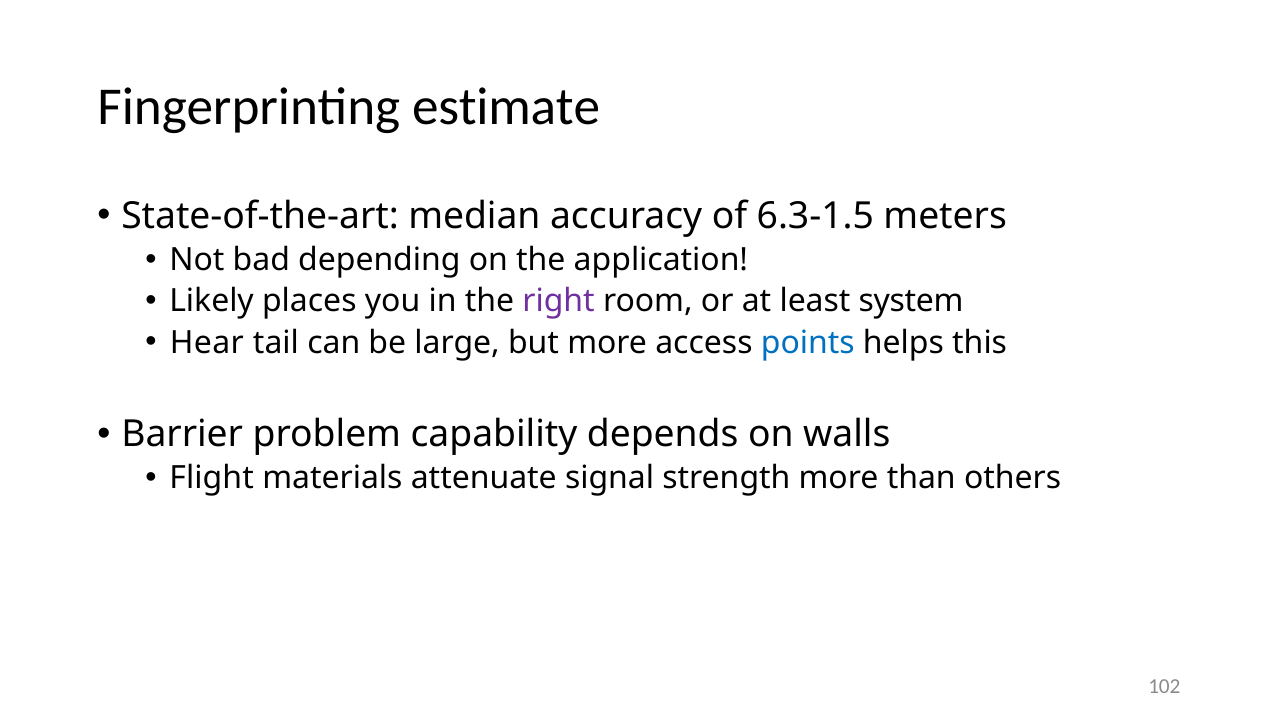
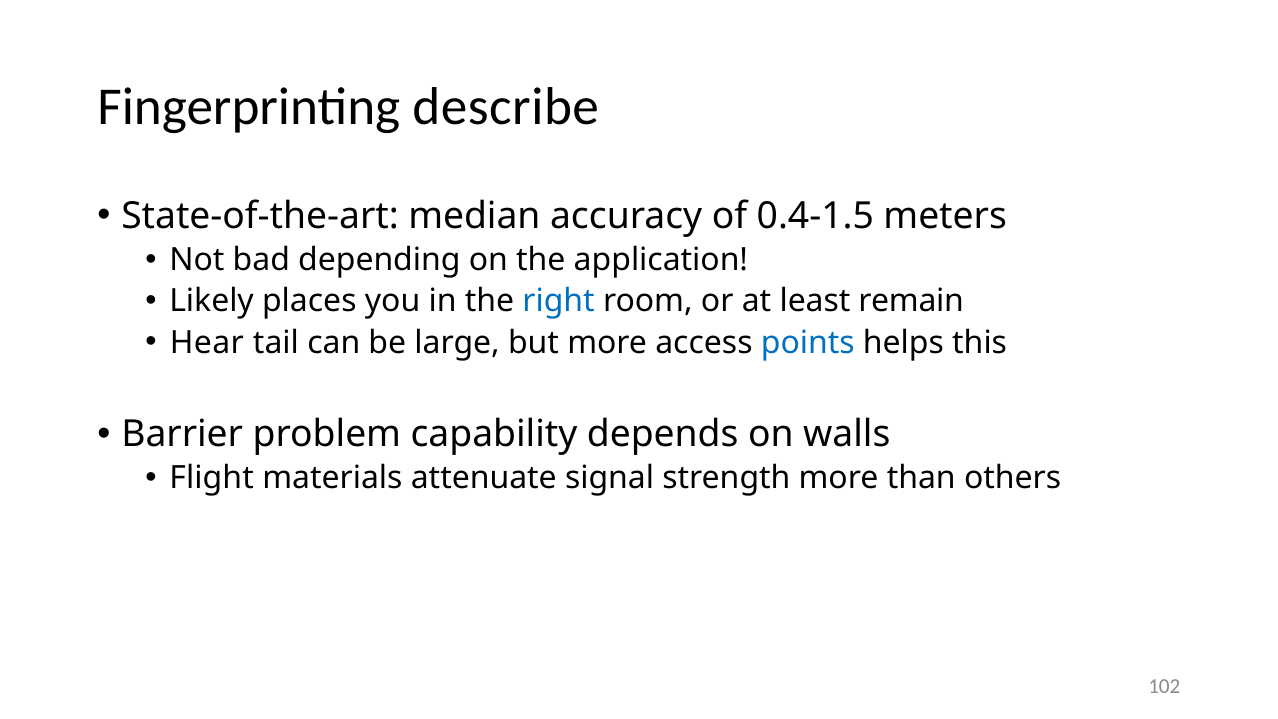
estimate: estimate -> describe (506, 107)
6.3-1.5: 6.3-1.5 -> 0.4-1.5 (815, 216)
right colour: purple -> blue (559, 301)
system: system -> remain (911, 301)
